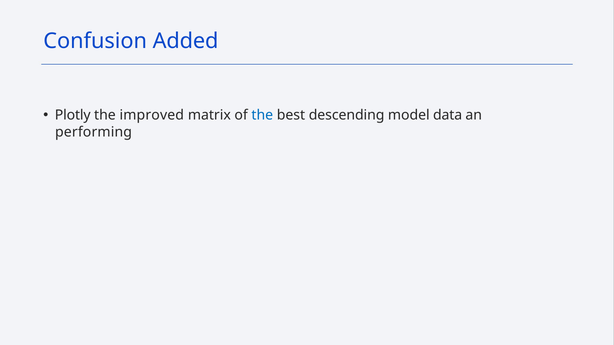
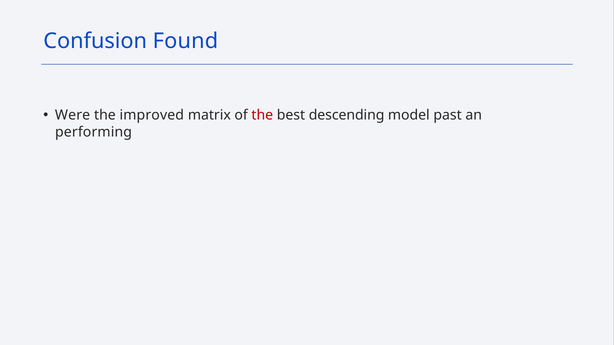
Added: Added -> Found (185, 41)
Plotly: Plotly -> Were (73, 115)
the colour: blue -> red (262, 115)
data: data -> past (448, 115)
